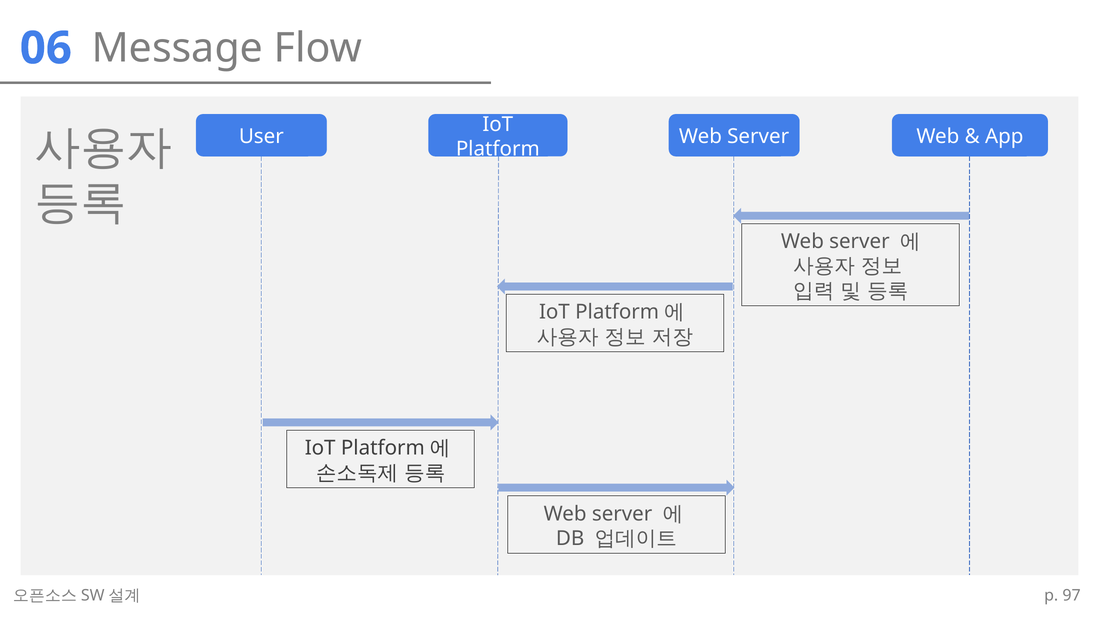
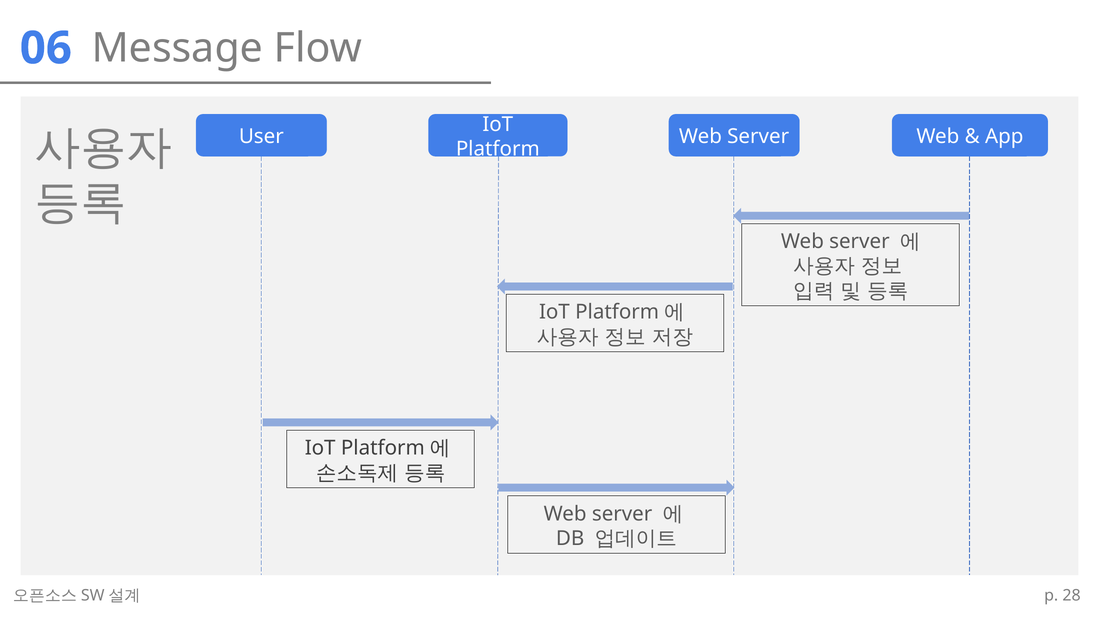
97: 97 -> 28 (1072, 595)
